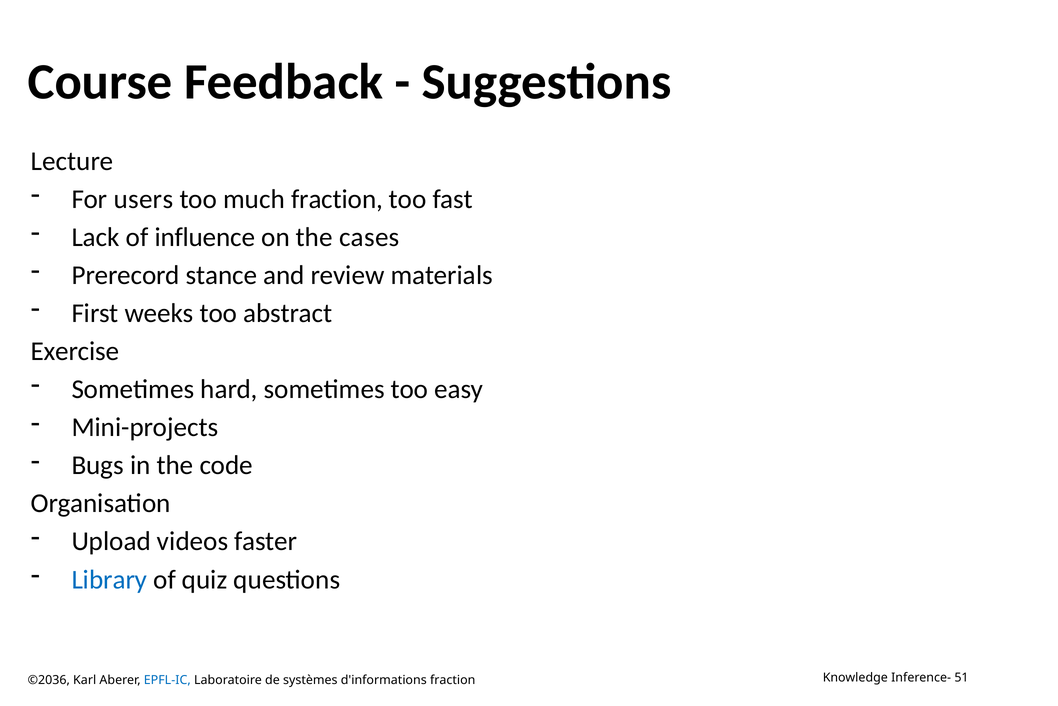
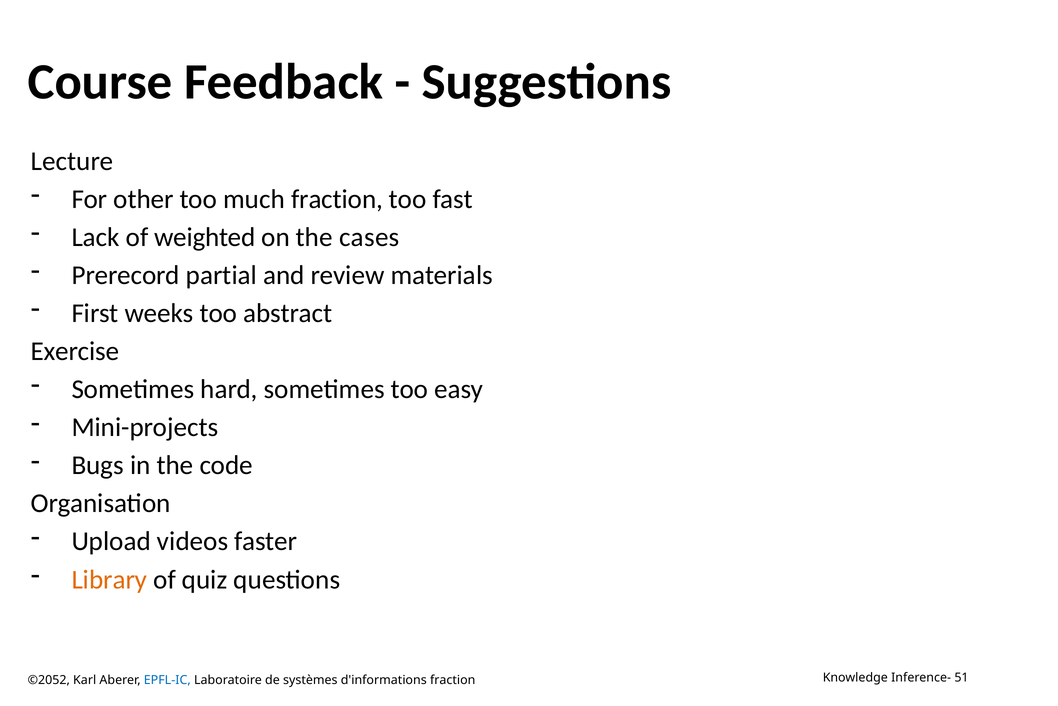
users: users -> other (144, 199)
influence: influence -> weighted (205, 237)
stance: stance -> partial (221, 275)
Library colour: blue -> orange (109, 579)
©2036: ©2036 -> ©2052 (49, 680)
